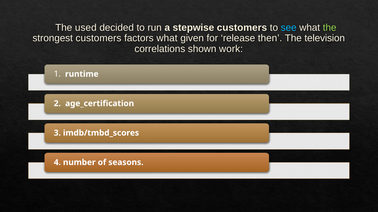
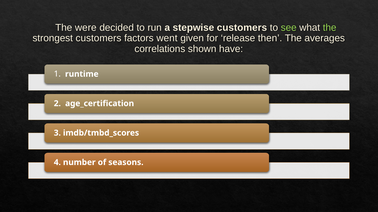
used: used -> were (86, 28)
see colour: light blue -> light green (289, 28)
factors what: what -> went (167, 38)
television: television -> averages (325, 38)
work: work -> have (231, 49)
